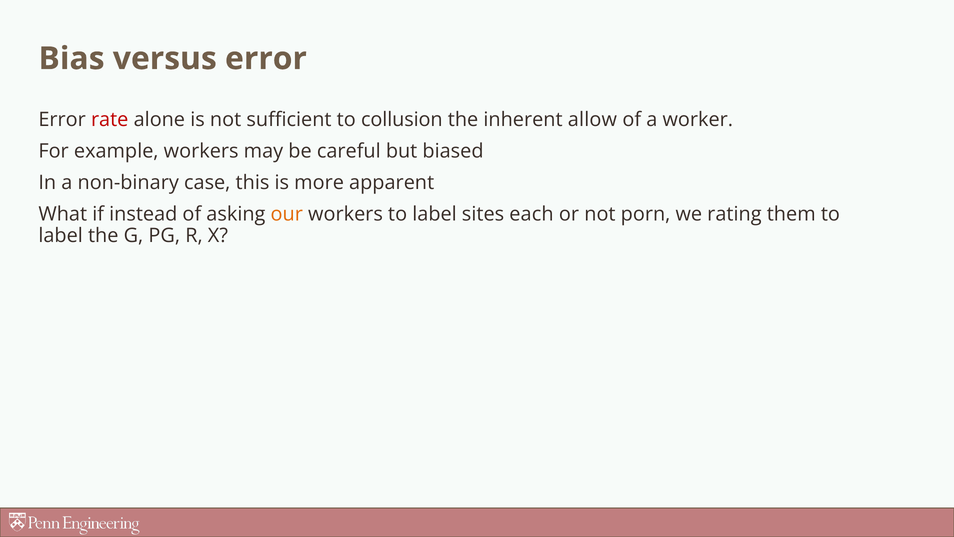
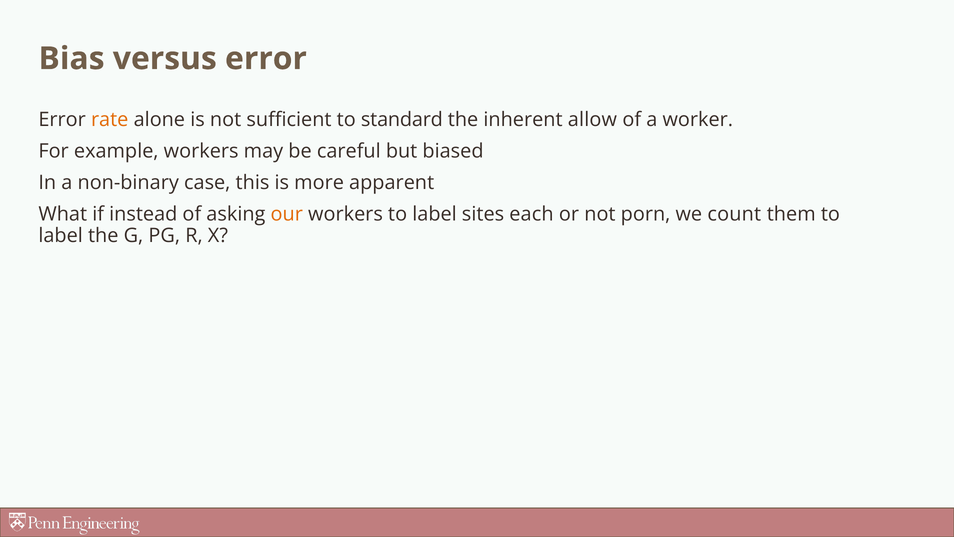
rate colour: red -> orange (110, 120)
collusion: collusion -> standard (402, 120)
rating: rating -> count (734, 214)
